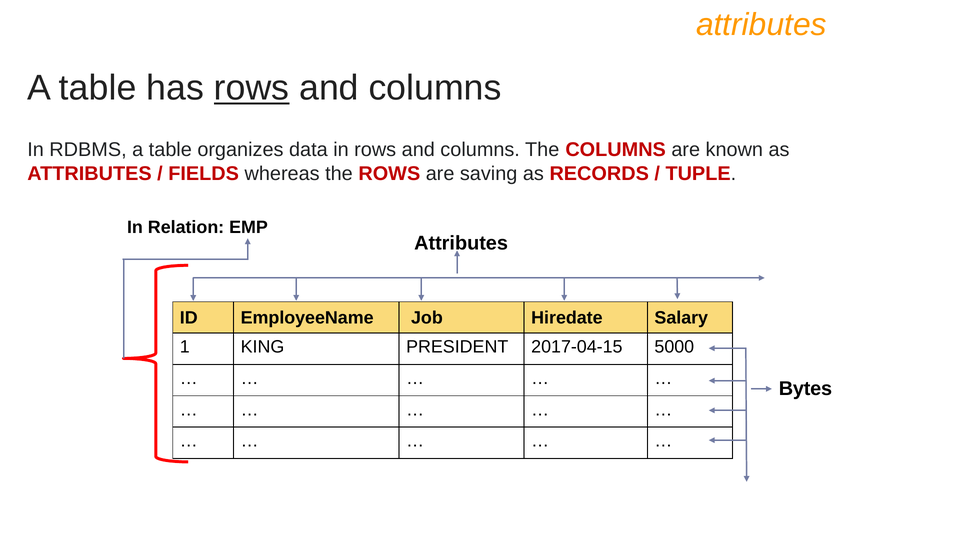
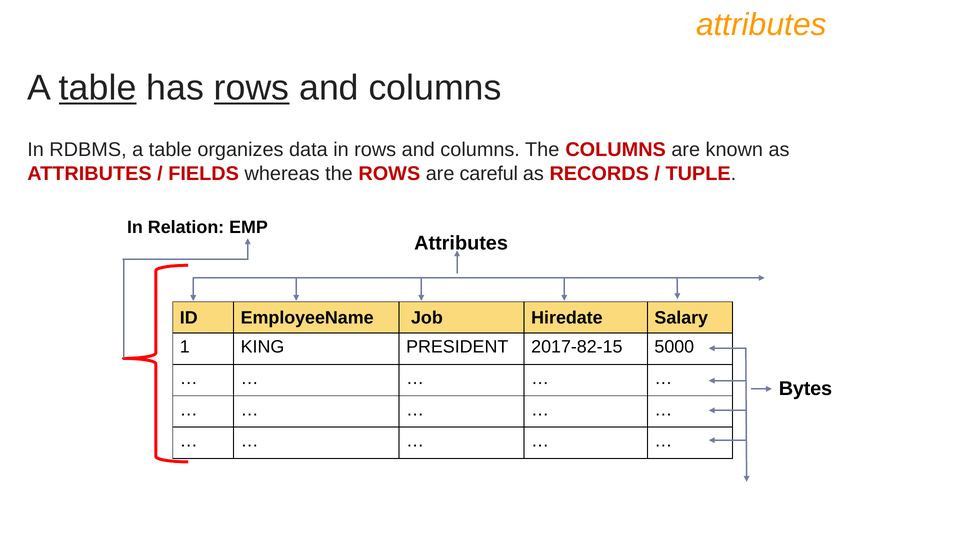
table underline: none -> present (98, 88)
saving: saving -> careful (489, 174)
2017-04-15: 2017-04-15 -> 2017-82-15 (577, 347)
